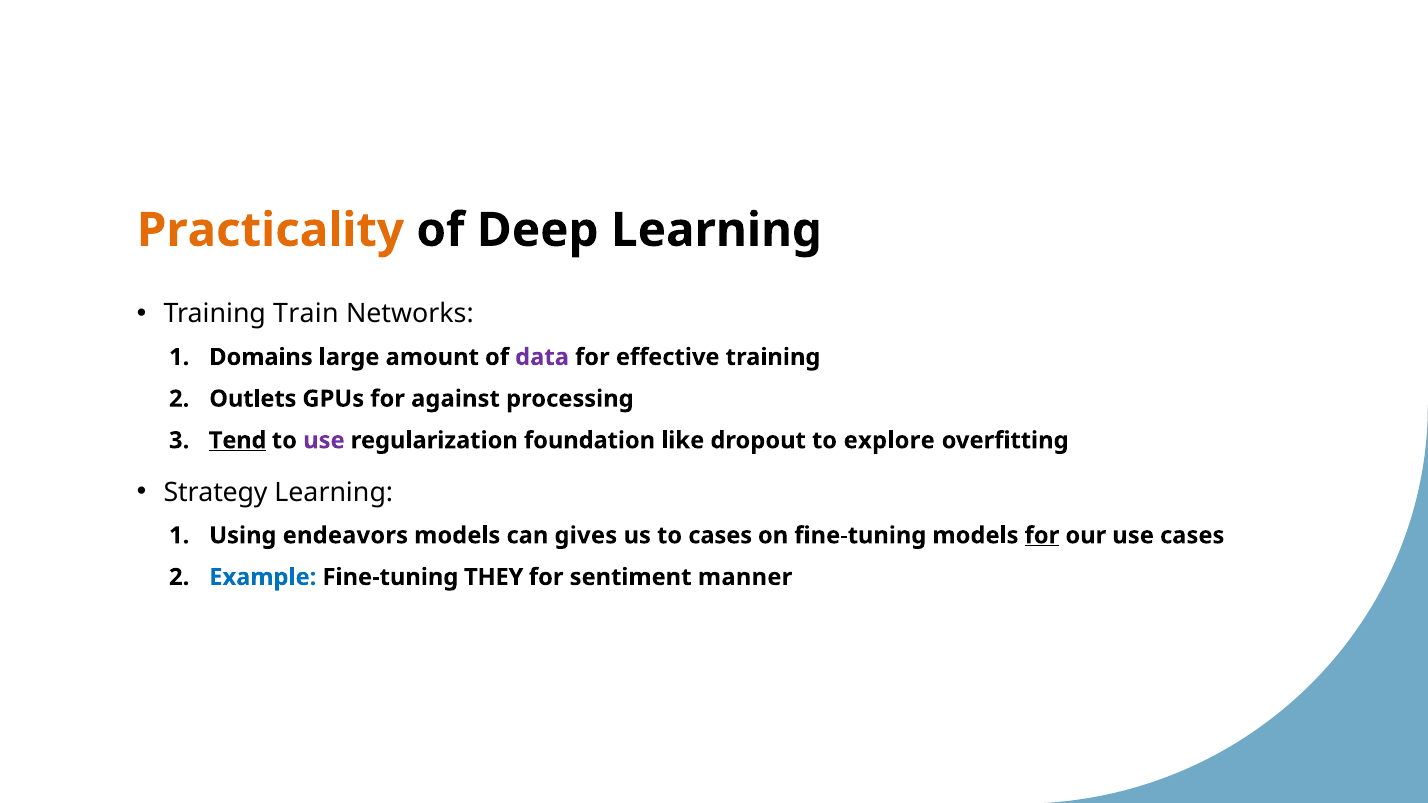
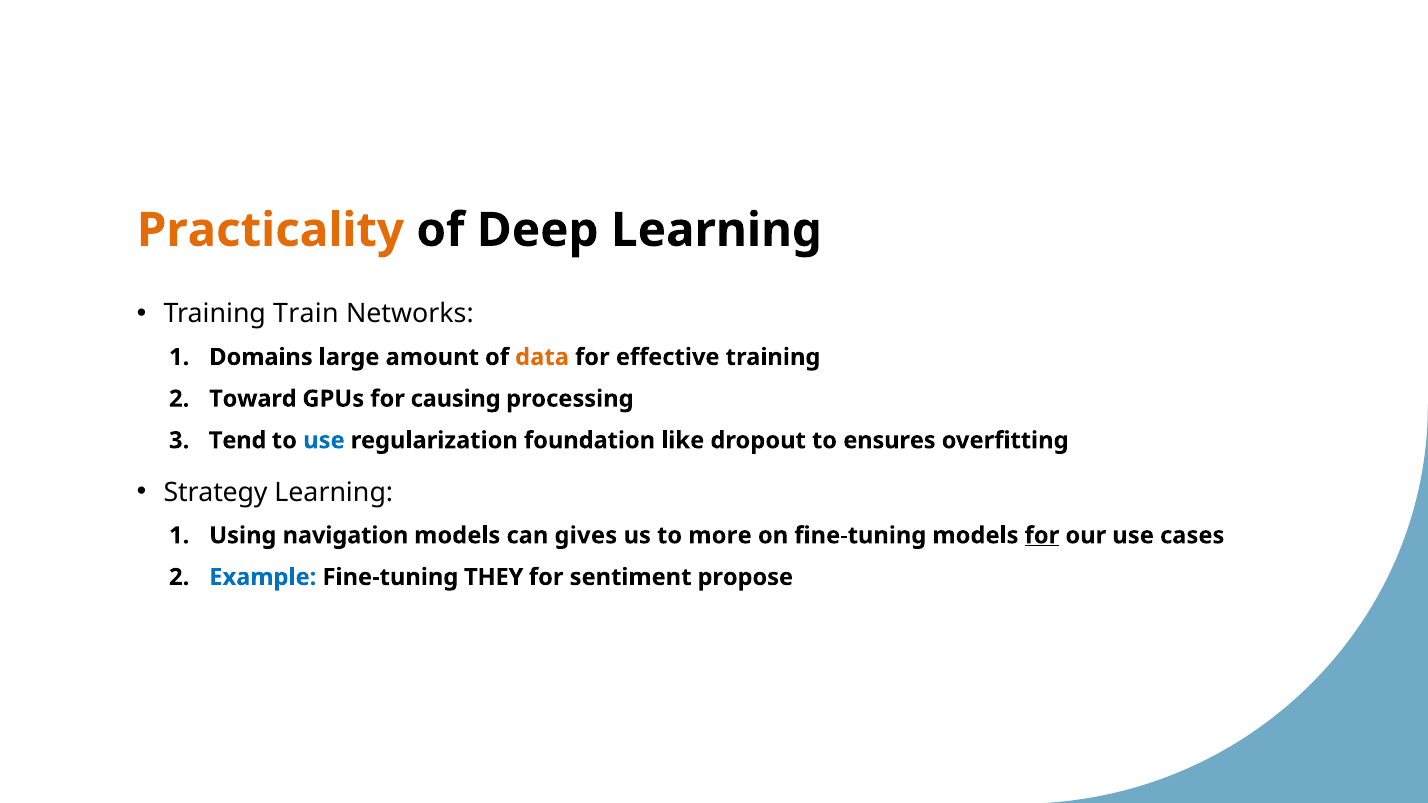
data colour: purple -> orange (542, 357)
Outlets: Outlets -> Toward (253, 399)
against: against -> causing (456, 399)
Tend underline: present -> none (238, 441)
use colour: purple -> blue (324, 441)
explore: explore -> ensures (889, 441)
endeavors: endeavors -> navigation (346, 536)
to cases: cases -> more (720, 536)
manner: manner -> propose (745, 577)
